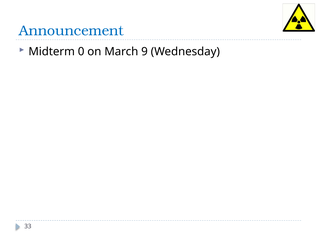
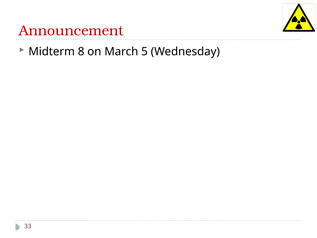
Announcement colour: blue -> red (71, 31)
0: 0 -> 8 (81, 51)
9: 9 -> 5 (144, 51)
